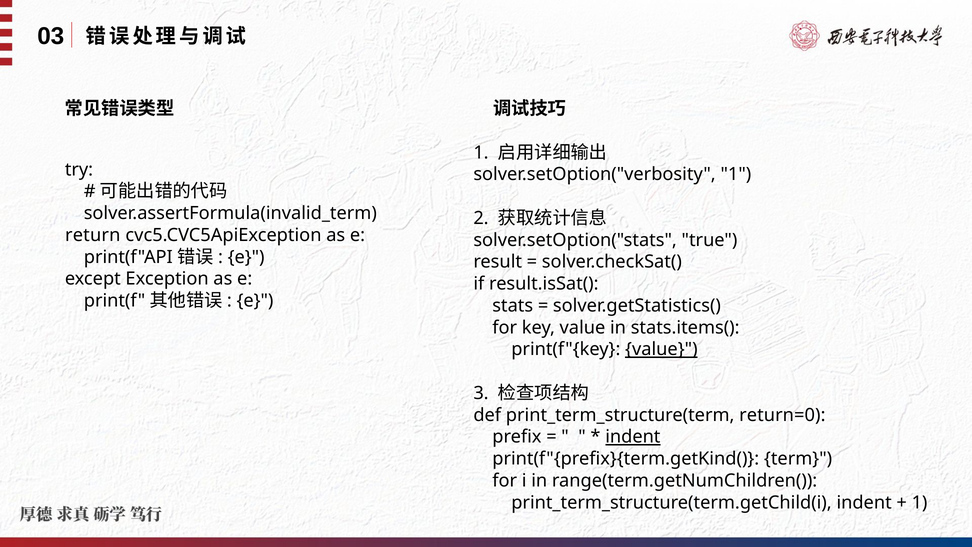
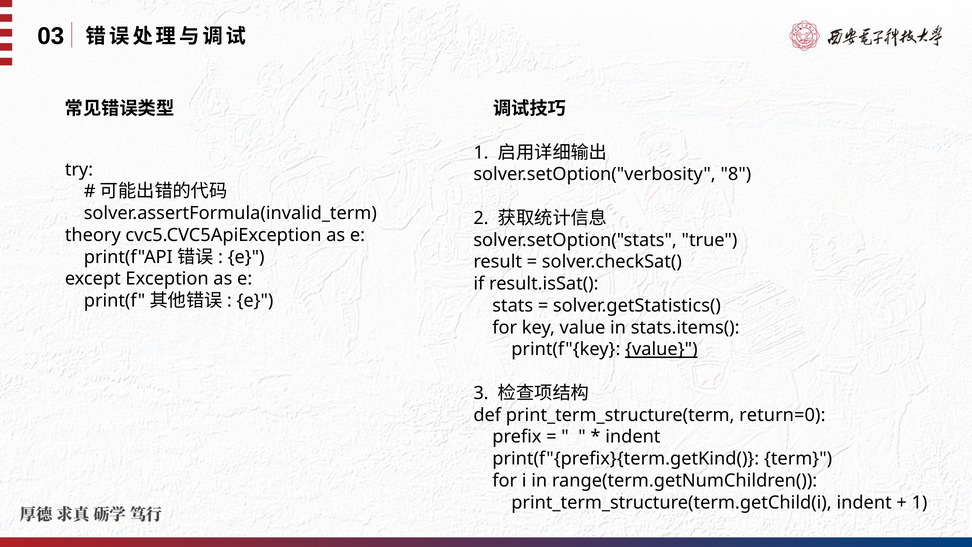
solver.setOption("verbosity 1: 1 -> 8 (736, 174)
return: return -> theory (93, 235)
indent underline: present -> none (633, 437)
